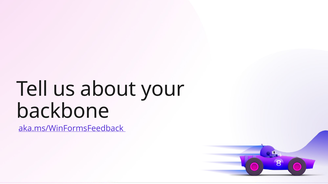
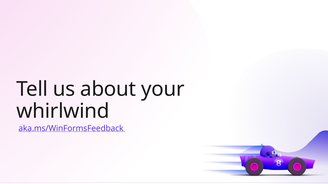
backbone: backbone -> whirlwind (63, 112)
